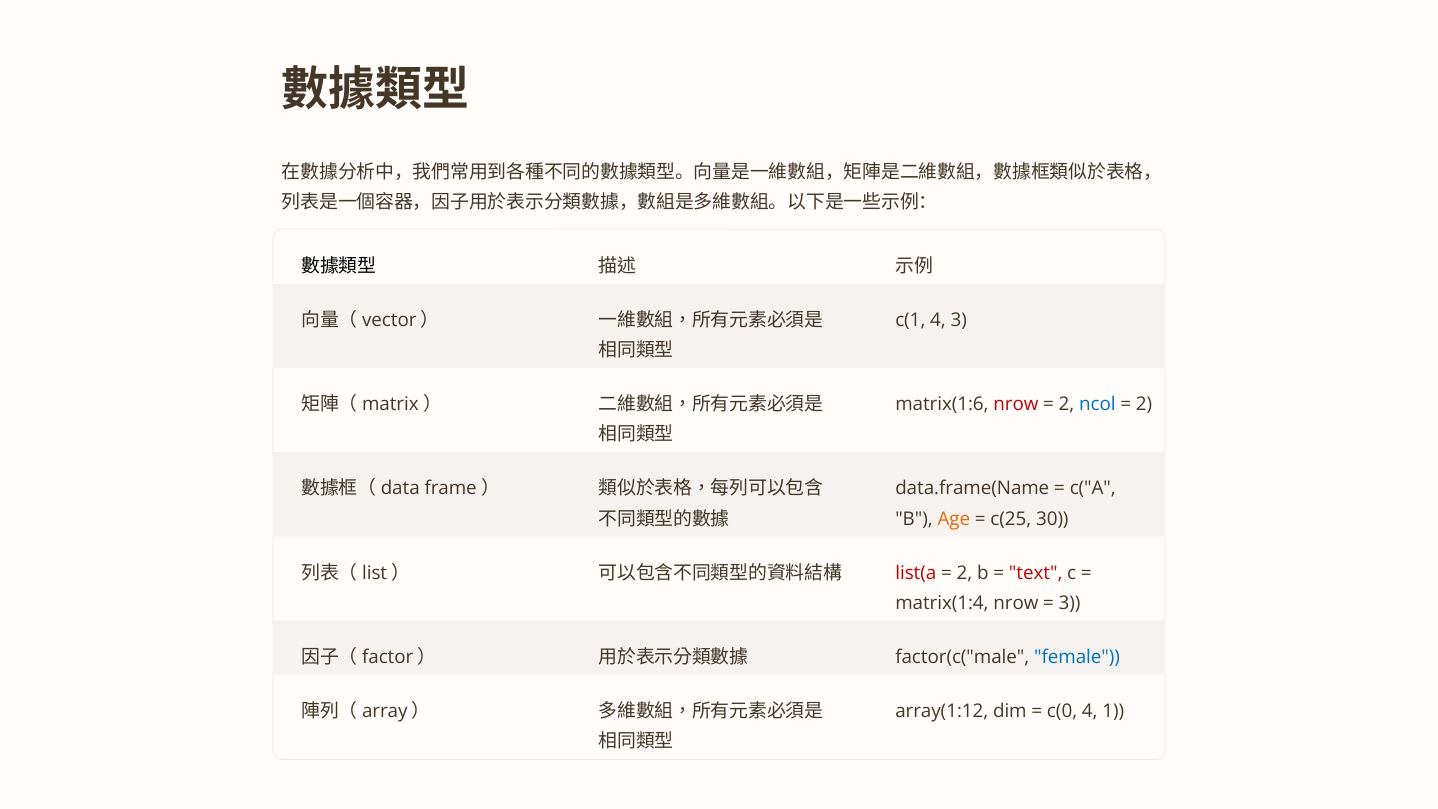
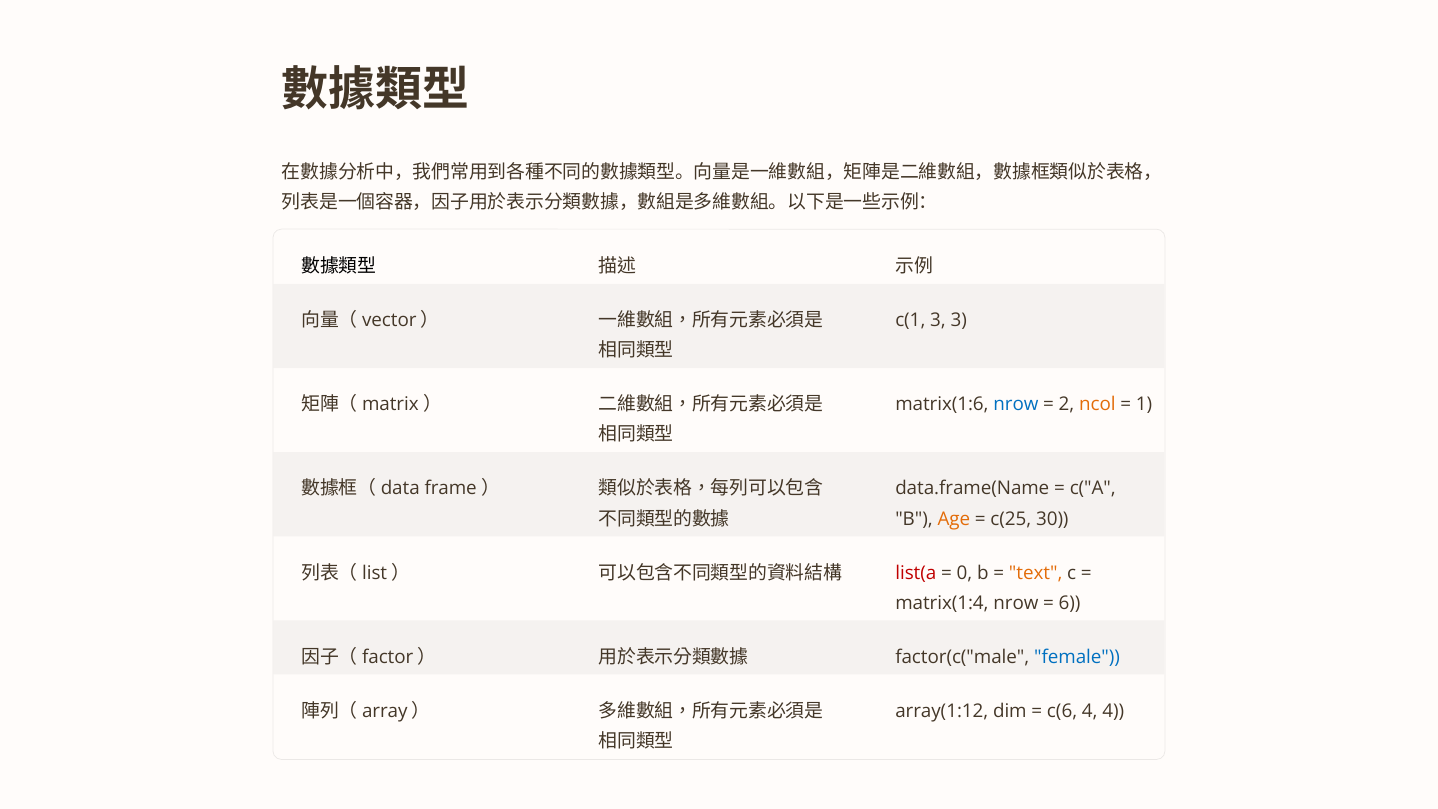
c(1 4: 4 -> 3 (938, 320)
nrow colour: red -> blue (1016, 405)
ncol colour: blue -> orange (1097, 405)
2: 2 -> 1 (1144, 405)
2: 2 -> 0 (964, 573)
text colour: red -> orange (1036, 573)
3: 3 -> 6 (1070, 603)
c(0: c(0 -> c(6 (1062, 711)
4 1: 1 -> 4 (1113, 711)
